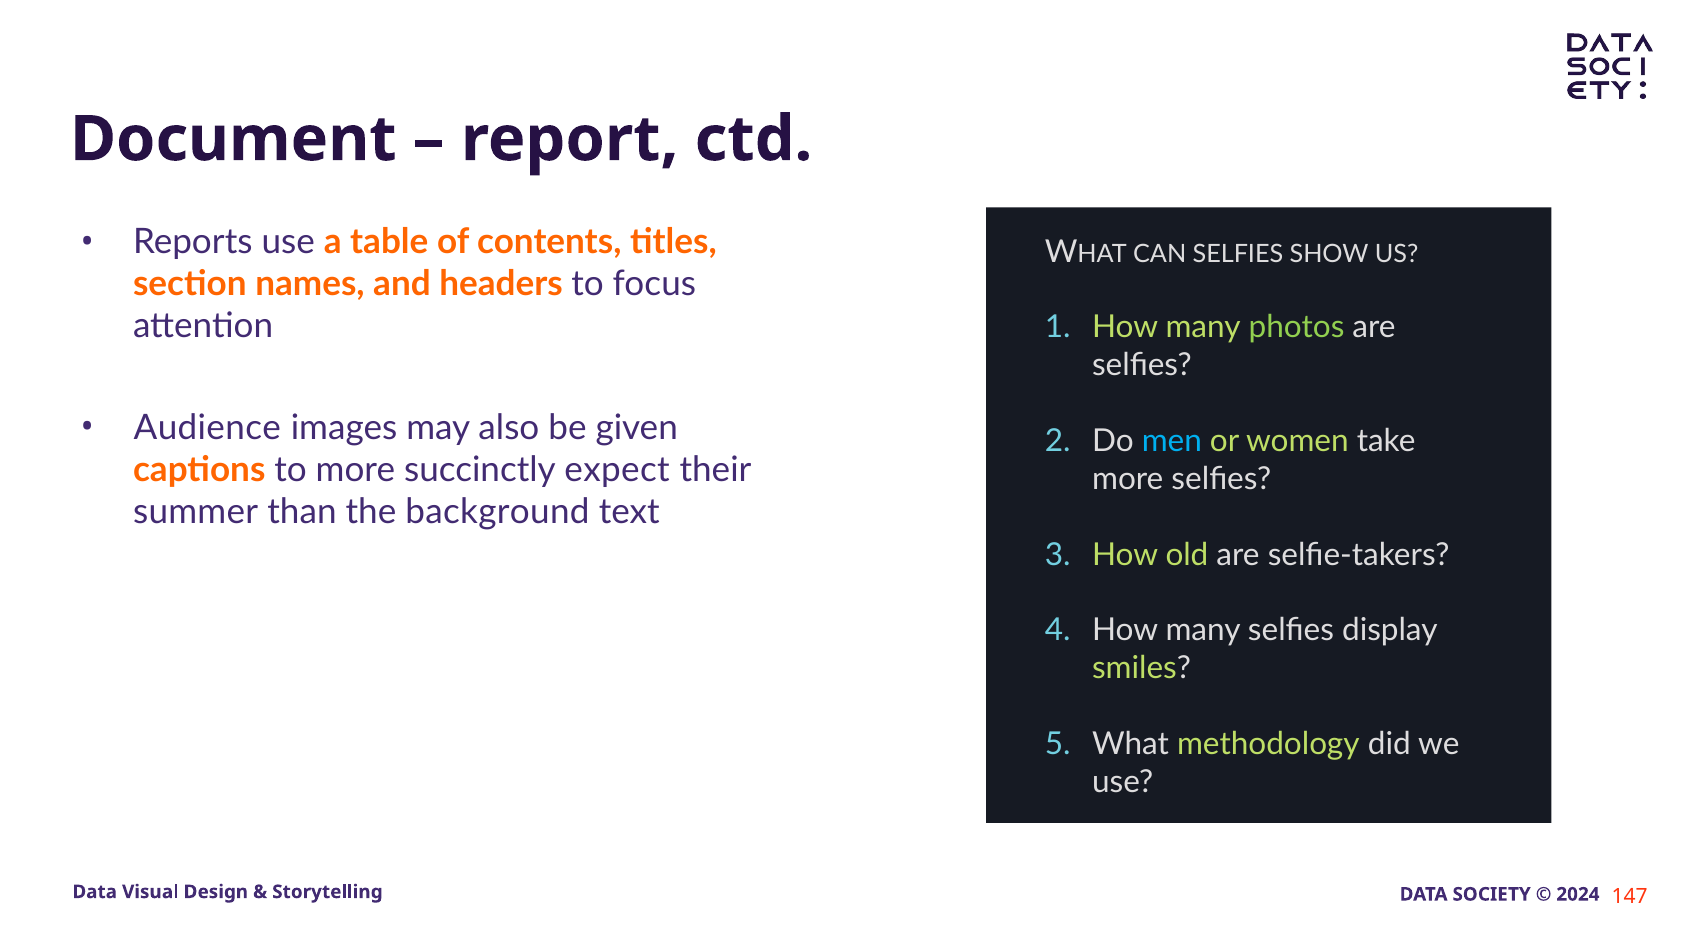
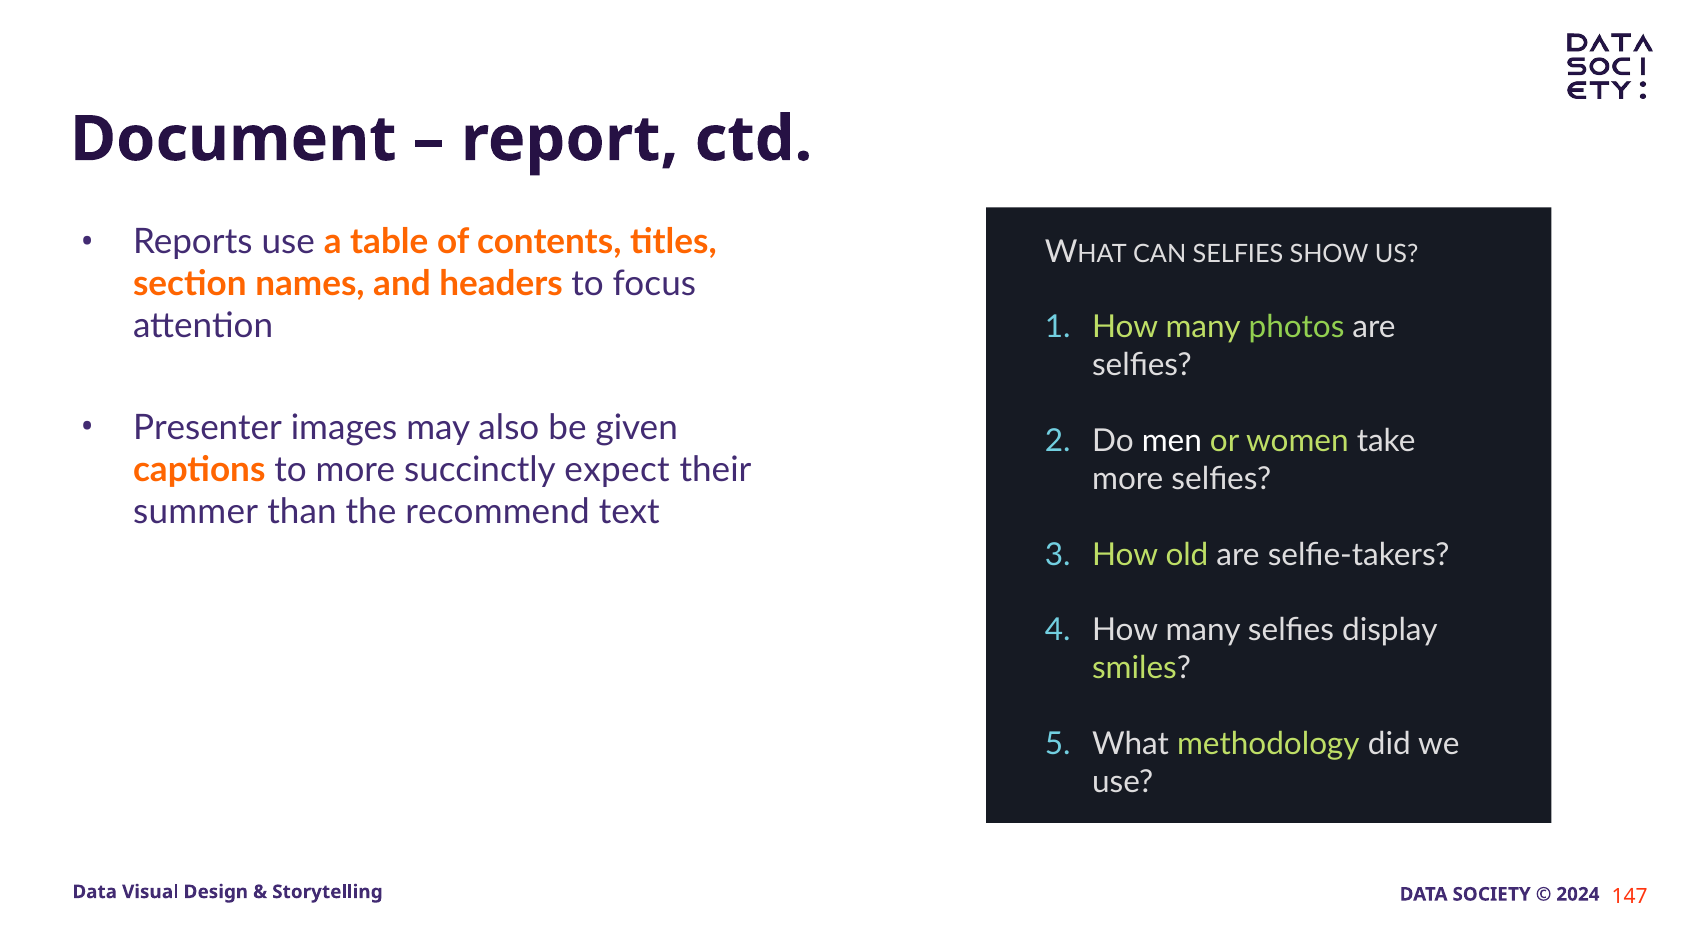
Audience: Audience -> Presenter (208, 427)
men colour: light blue -> white (1172, 441)
background: background -> recommend (498, 512)
